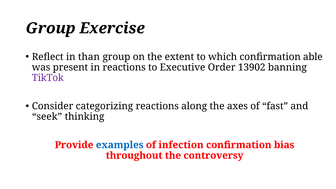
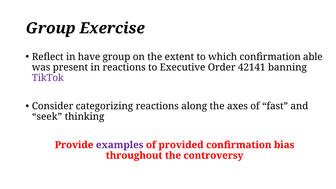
than: than -> have (89, 57)
13902: 13902 -> 42141 (252, 67)
examples colour: blue -> purple (120, 145)
infection: infection -> provided (181, 145)
